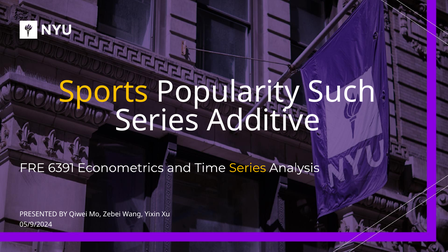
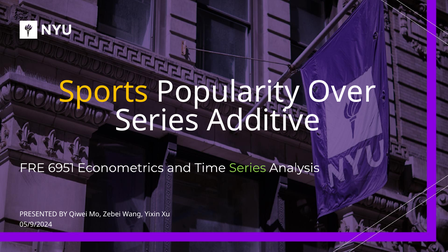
Such: Such -> Over (342, 92)
6391: 6391 -> 6951 (61, 168)
Series colour: yellow -> light green (248, 168)
